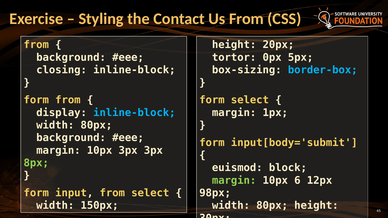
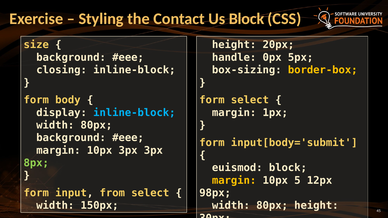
Us From: From -> Block (247, 19)
from: from -> size (36, 45)
tortor: tortor -> handle (234, 57)
border-box colour: light blue -> yellow (323, 70)
form from: from -> body (68, 100)
margin colour: light green -> yellow (234, 181)
6: 6 -> 5 (297, 181)
